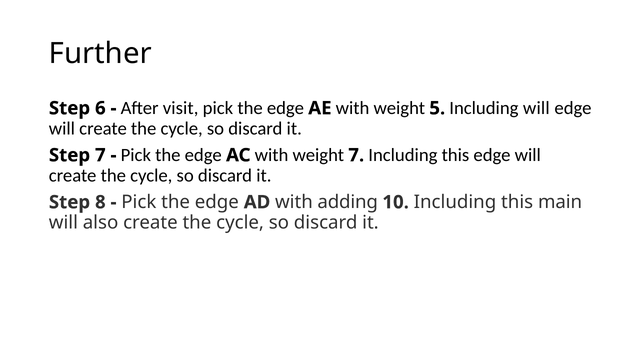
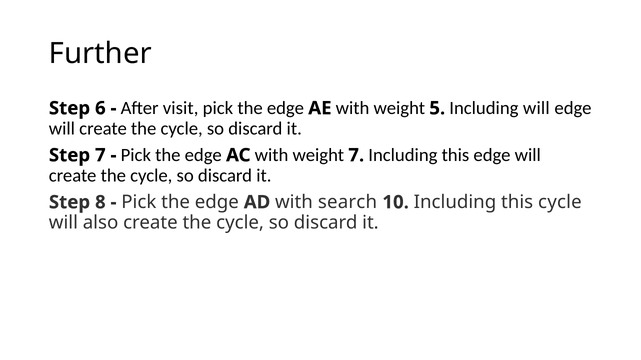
adding: adding -> search (347, 203)
this main: main -> cycle (560, 203)
